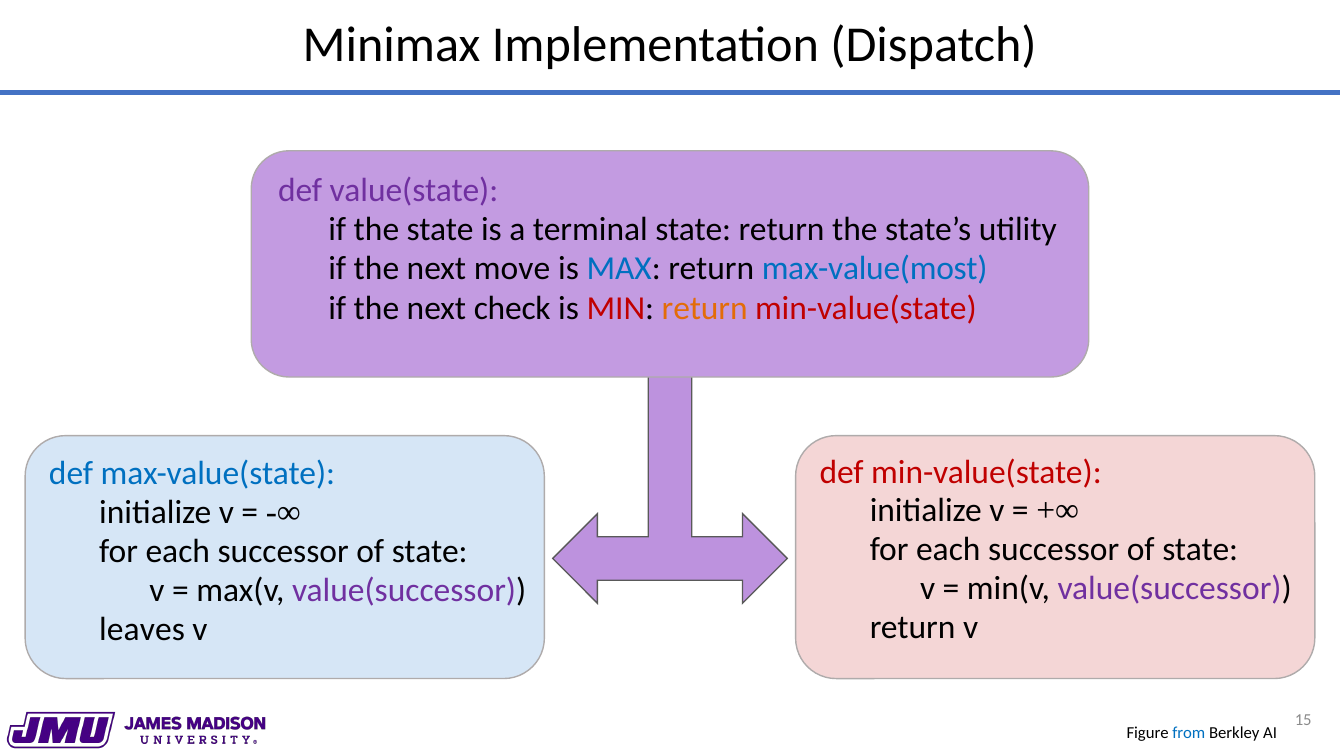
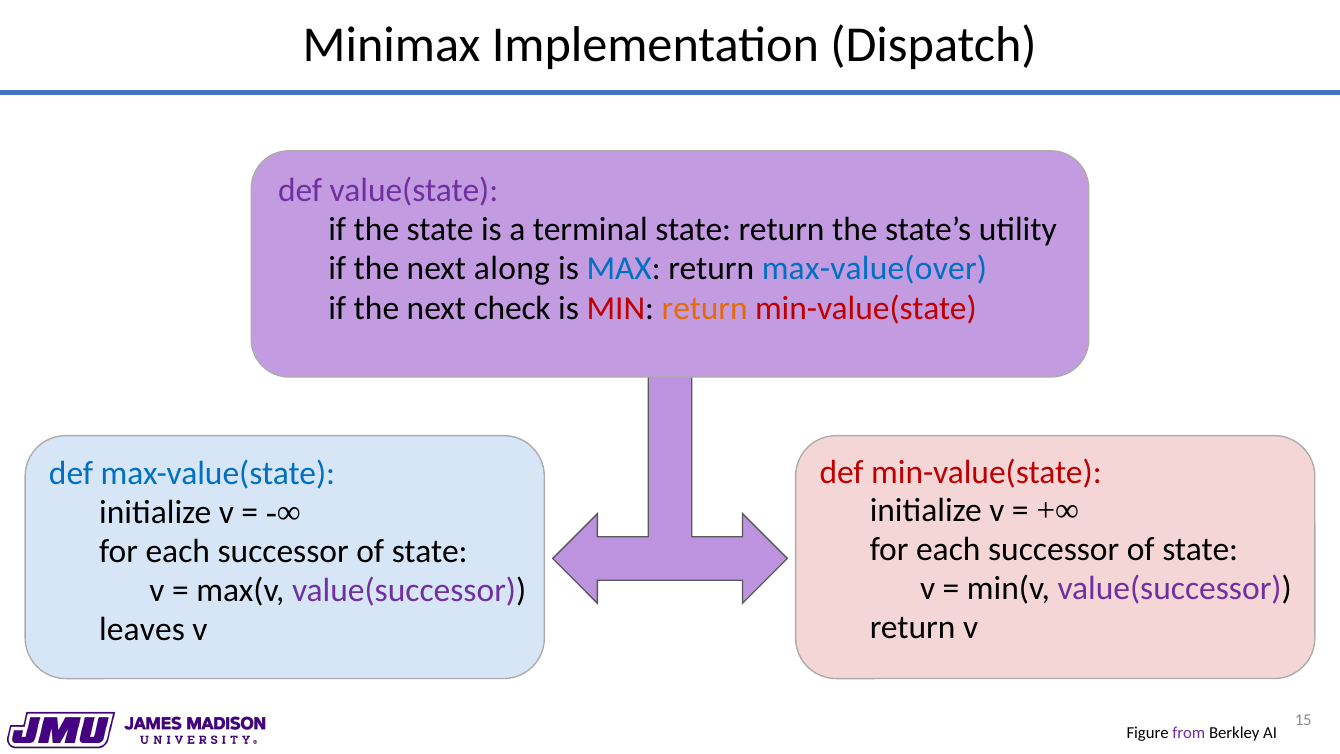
move: move -> along (512, 269)
max-value(most: max-value(most -> max-value(over (874, 269)
from colour: blue -> purple (1189, 733)
